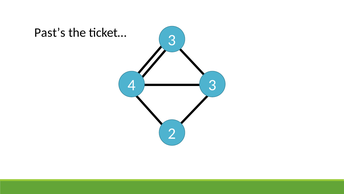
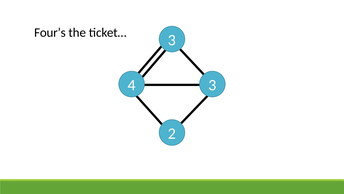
Past’s: Past’s -> Four’s (50, 33)
